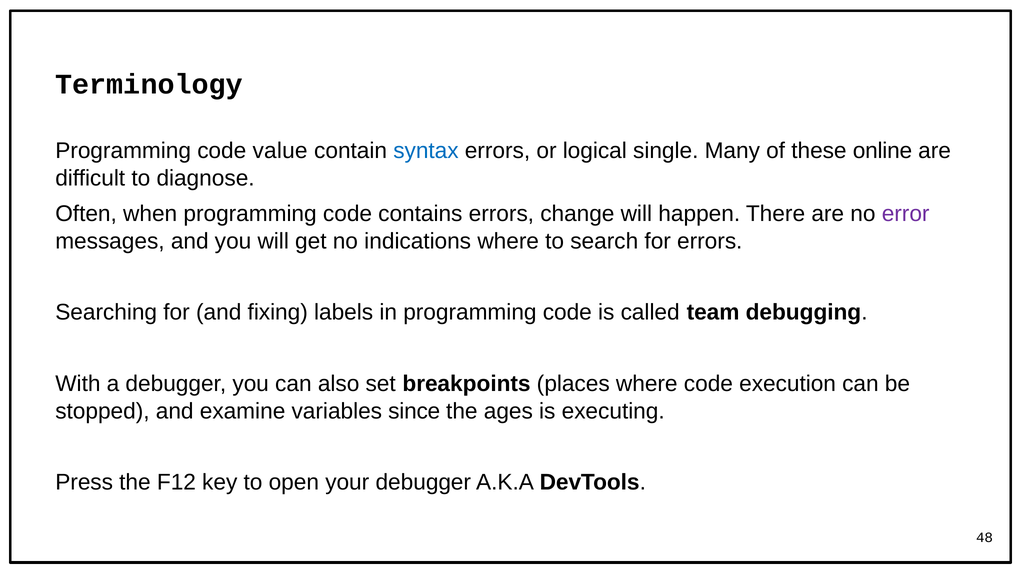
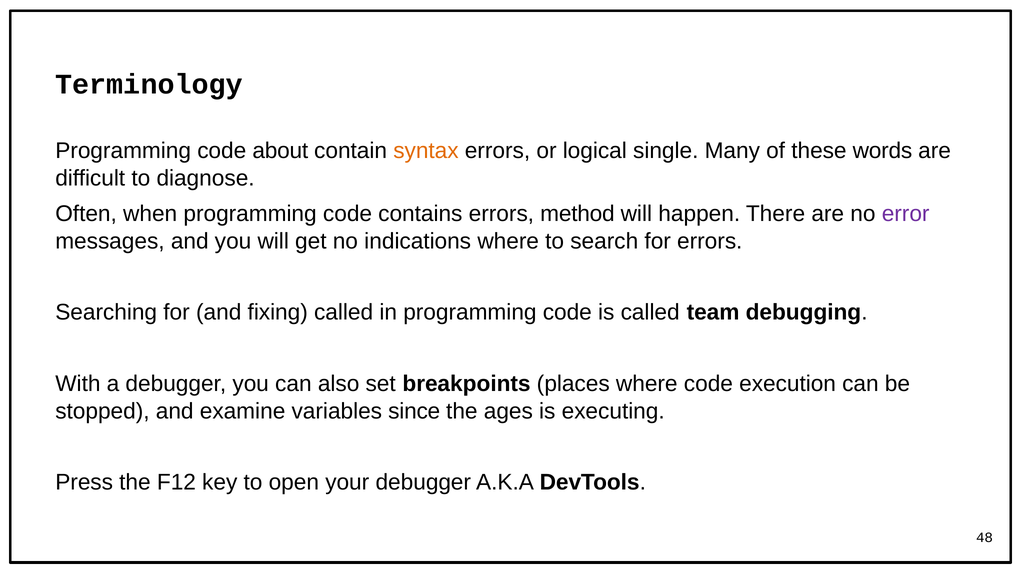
value: value -> about (280, 151)
syntax colour: blue -> orange (426, 151)
online: online -> words (882, 151)
change: change -> method (577, 214)
fixing labels: labels -> called (344, 313)
